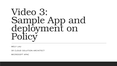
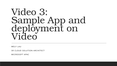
Policy: Policy -> Video (24, 36)
